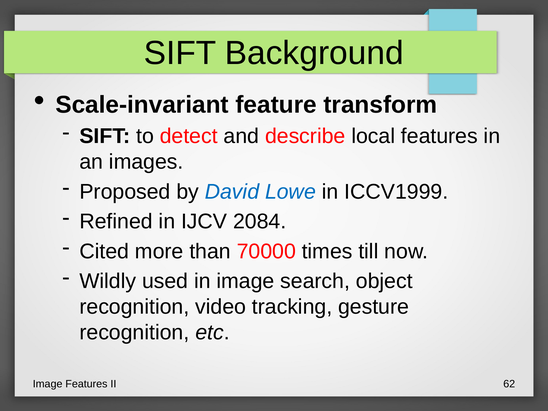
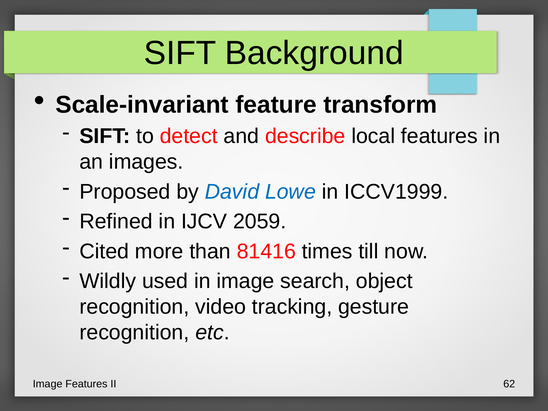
2084: 2084 -> 2059 (260, 222)
70000: 70000 -> 81416 (266, 251)
